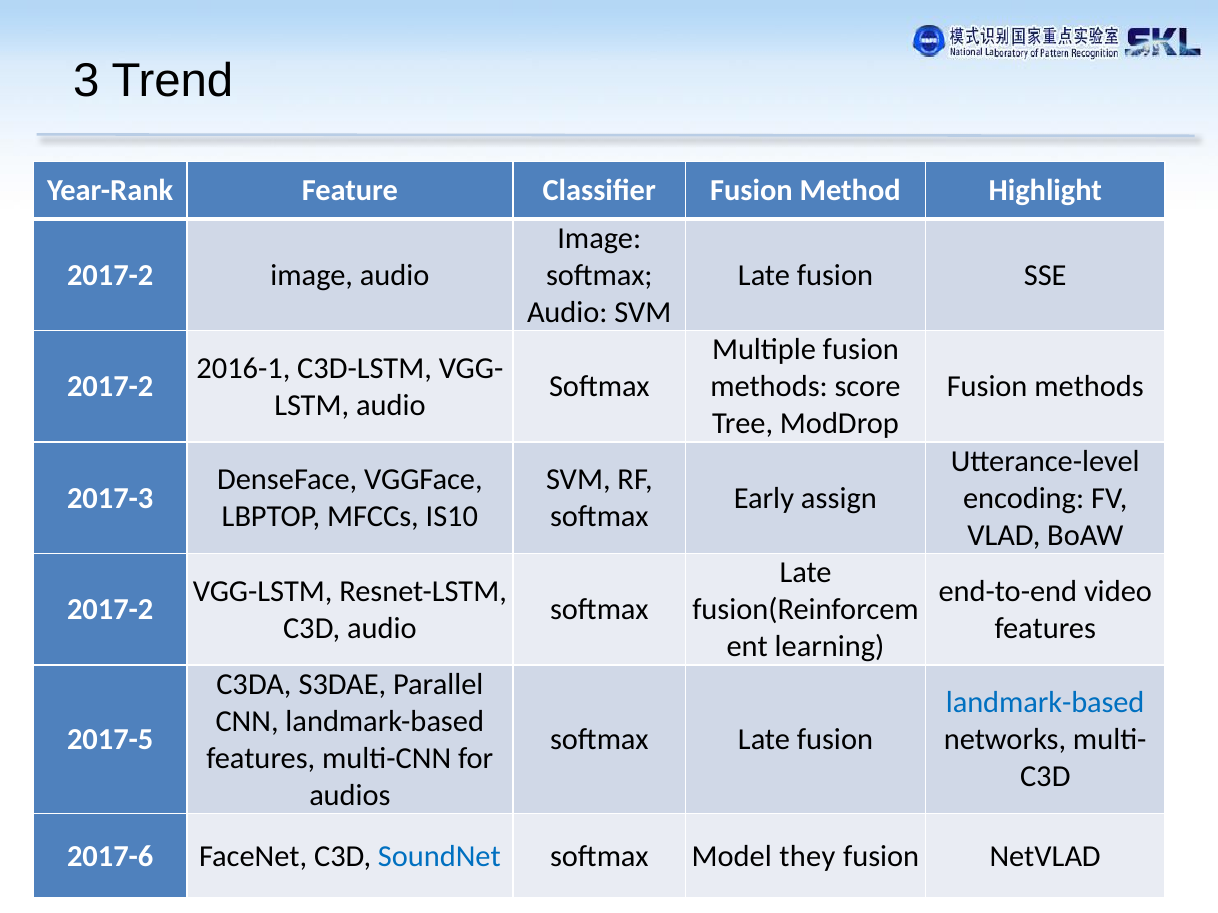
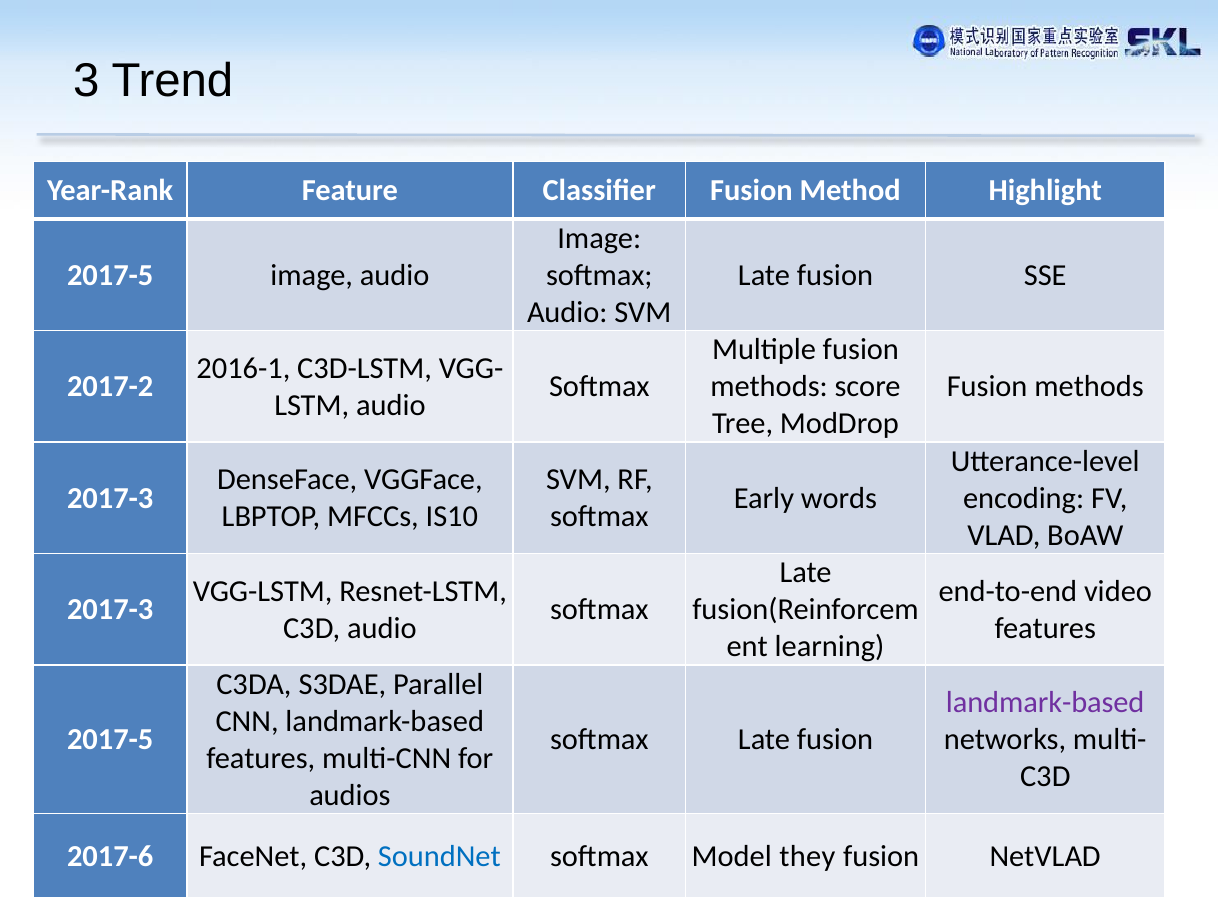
2017-2: 2017-2 -> 2017-5 (110, 275)
assign: assign -> words (839, 498)
2017-2: 2017-2 -> 2017-3 (110, 610)
landmark-based colour: blue -> purple (1045, 703)
